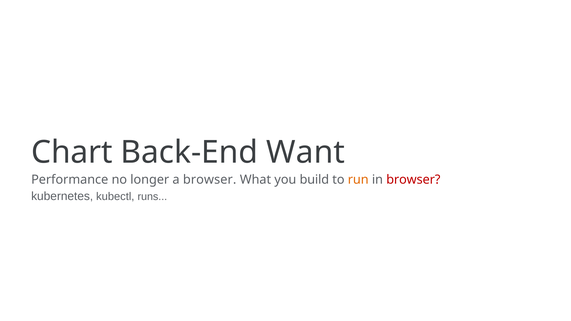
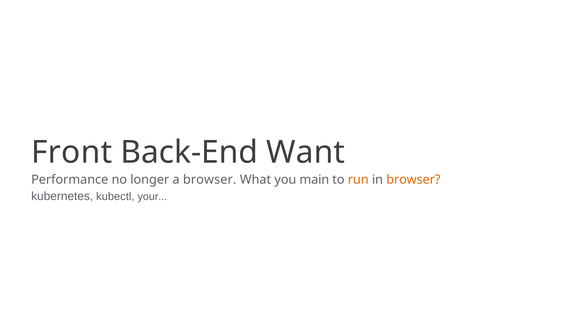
Chart: Chart -> Front (72, 152)
build: build -> main (314, 180)
browser colour: red -> orange (413, 180)
runs: runs -> your (152, 197)
